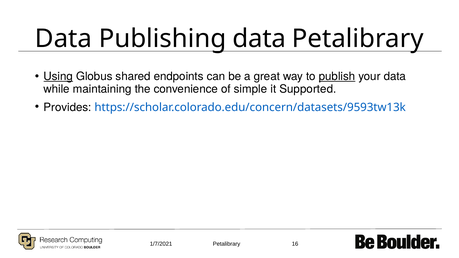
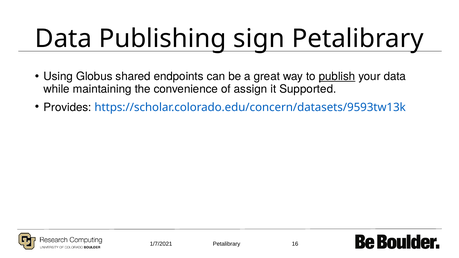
Publishing data: data -> sign (259, 39)
Using underline: present -> none (58, 77)
simple: simple -> assign (251, 89)
